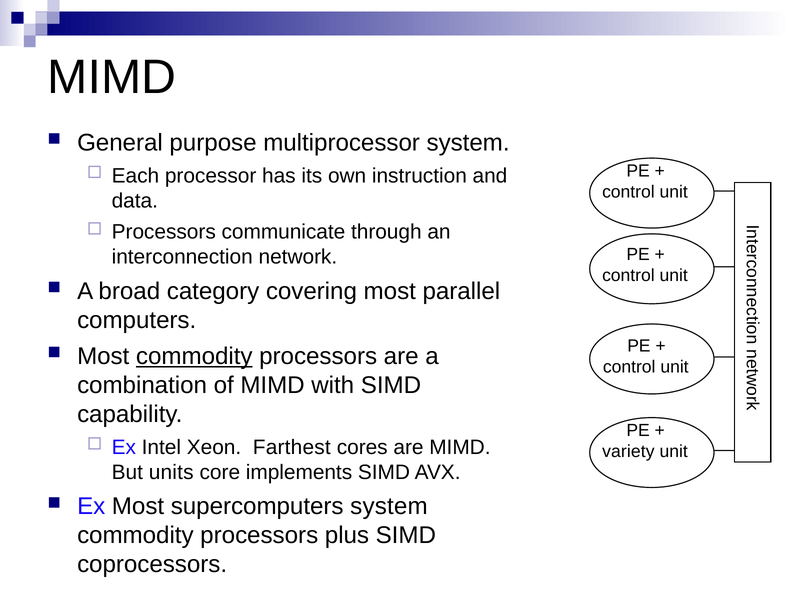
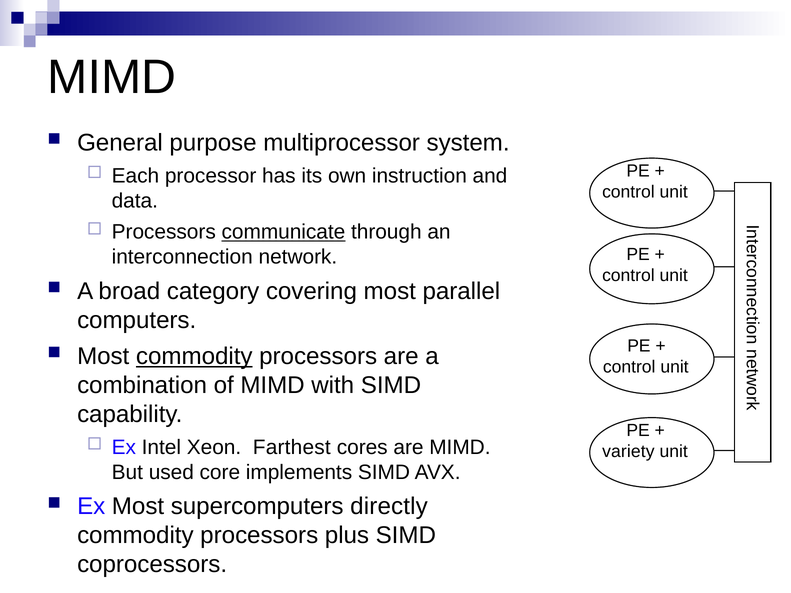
communicate underline: none -> present (283, 232)
units: units -> used (171, 472)
supercomputers system: system -> directly (389, 507)
